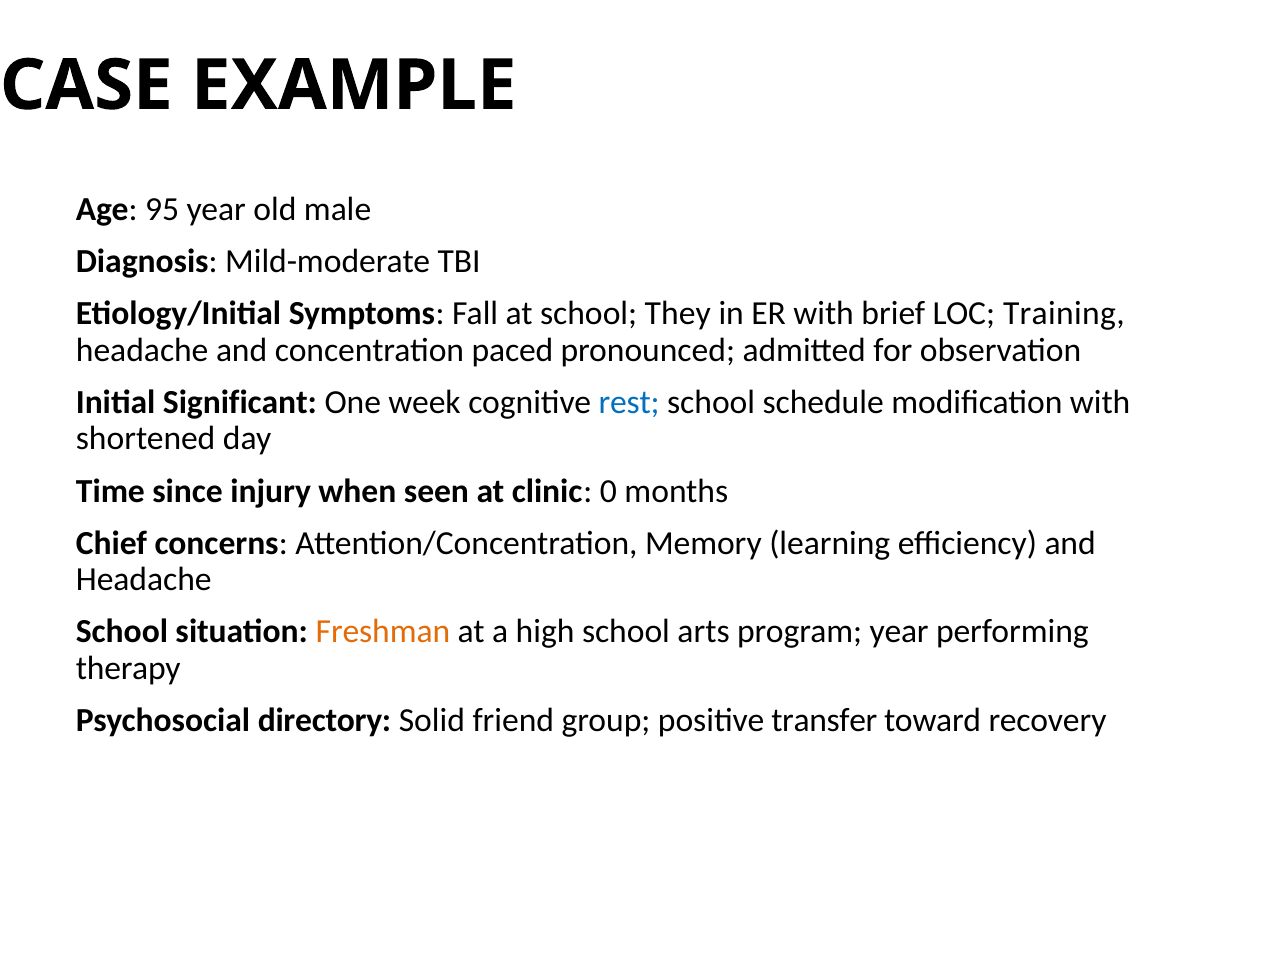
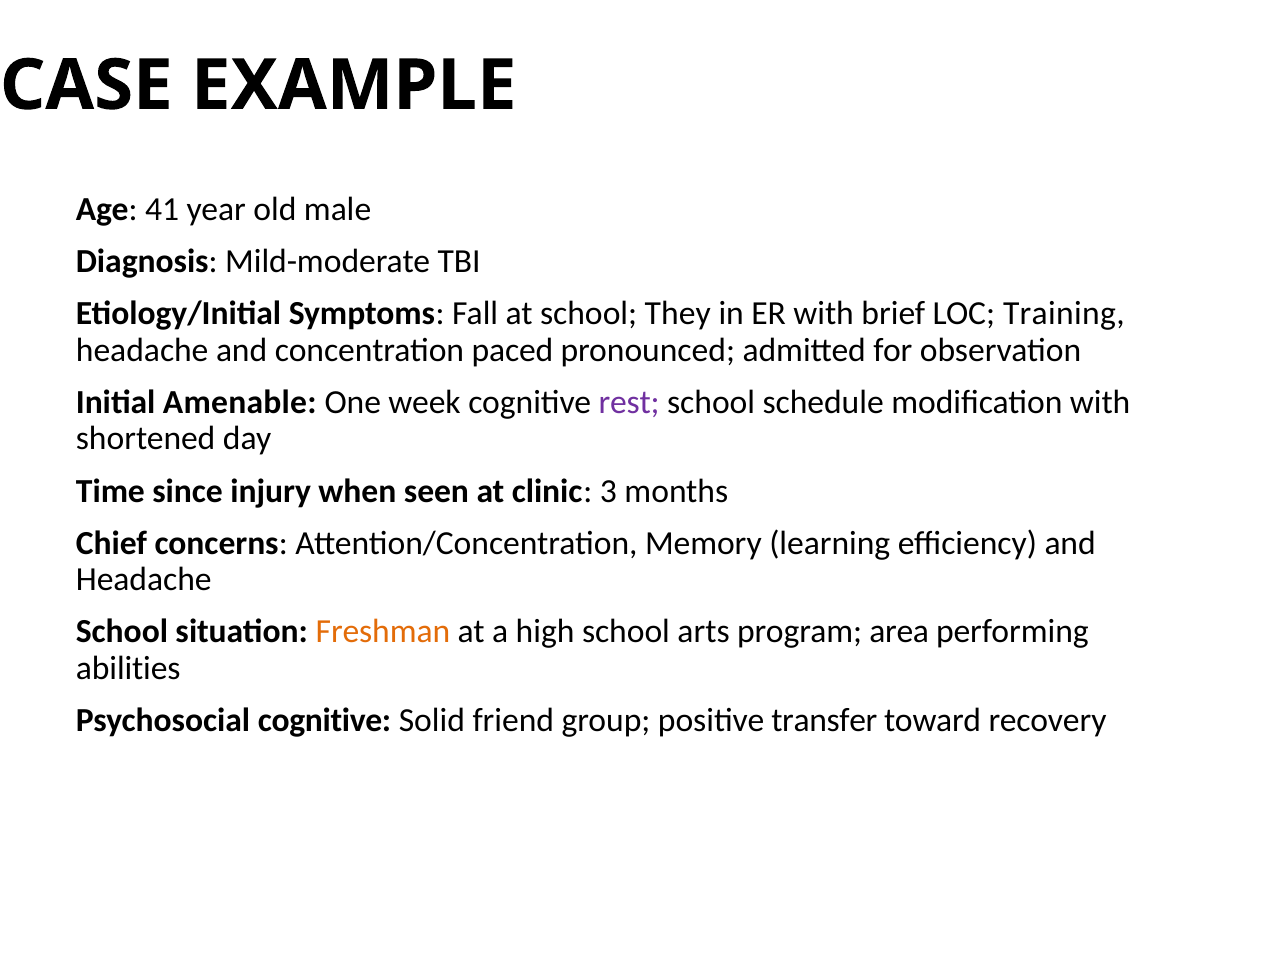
95: 95 -> 41 (162, 209)
Significant: Significant -> Amenable (240, 402)
rest colour: blue -> purple (629, 402)
0: 0 -> 3 (608, 491)
program year: year -> area (899, 632)
therapy: therapy -> abilities (128, 668)
Psychosocial directory: directory -> cognitive (325, 720)
